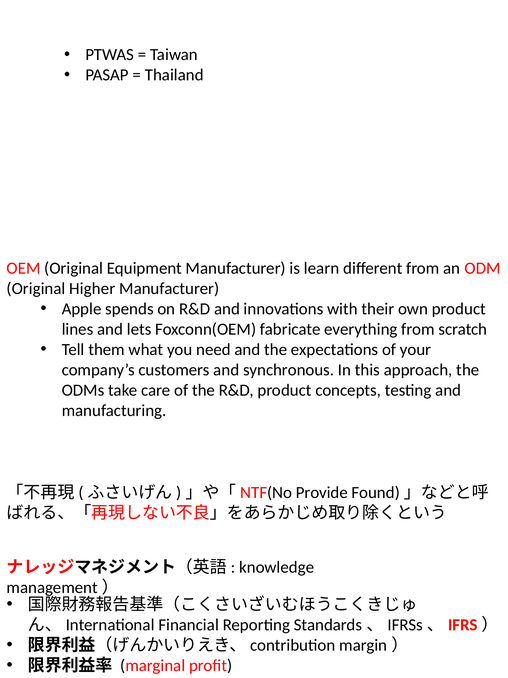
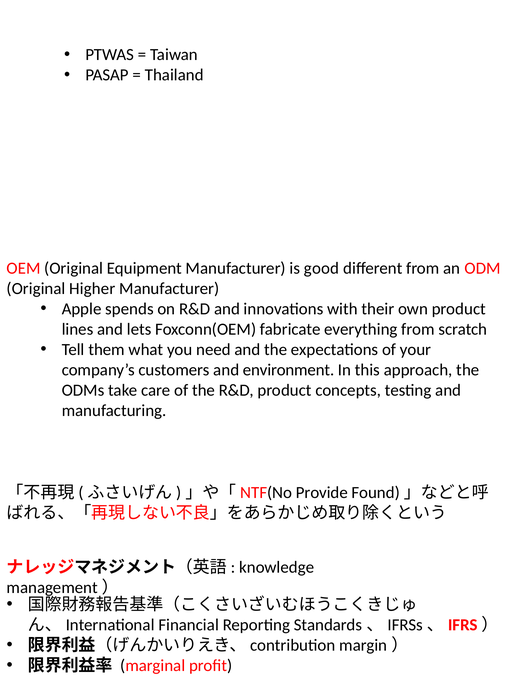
learn: learn -> good (322, 268)
synchronous: synchronous -> environment (289, 370)
